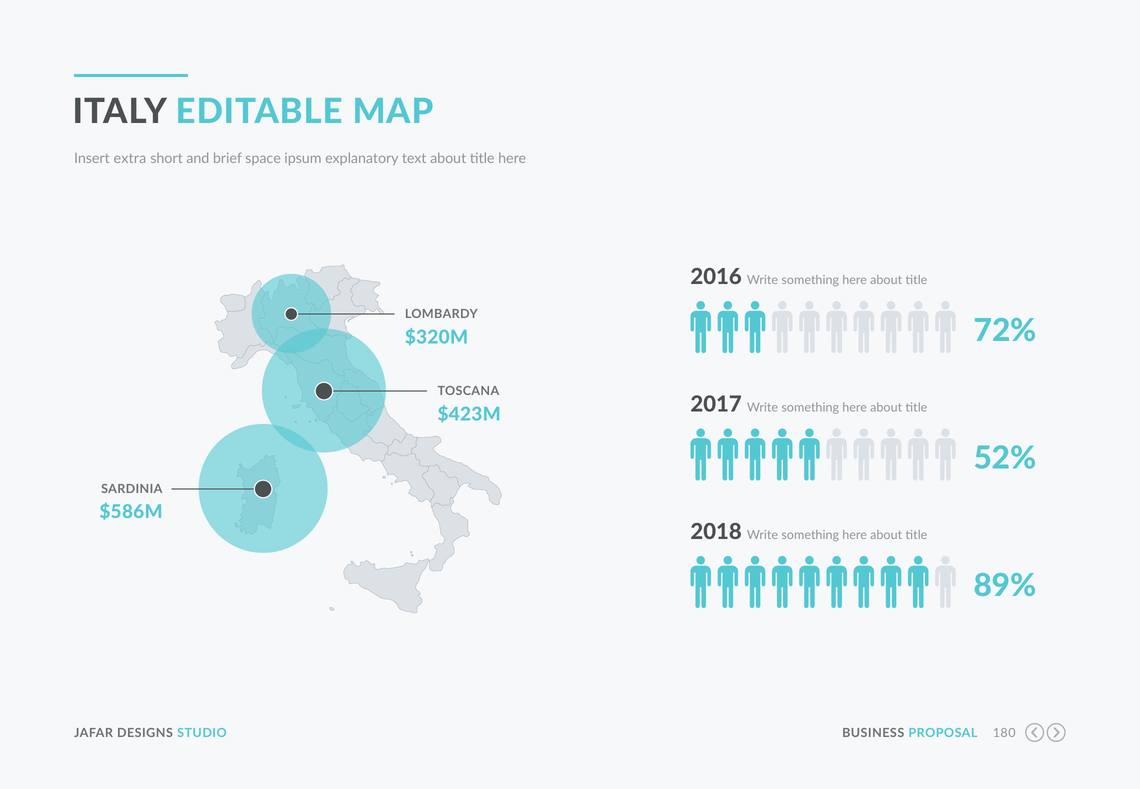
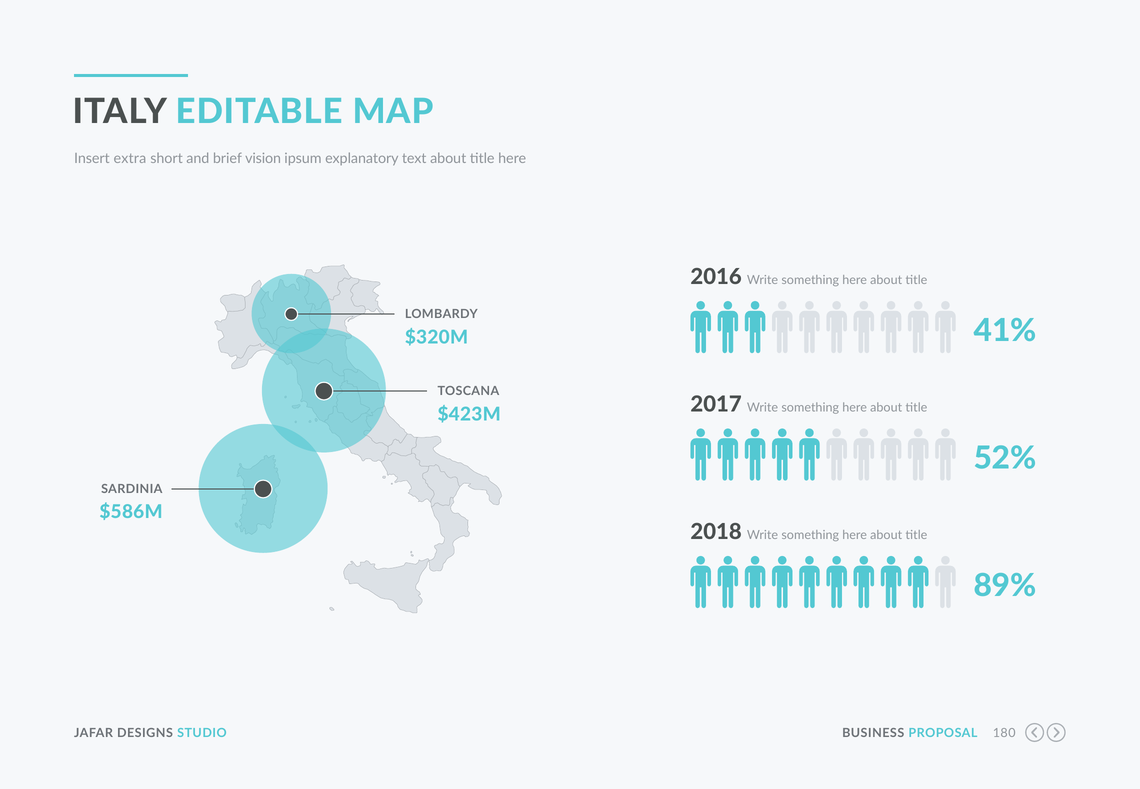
space: space -> vision (263, 159)
72%: 72% -> 41% (1005, 331)
